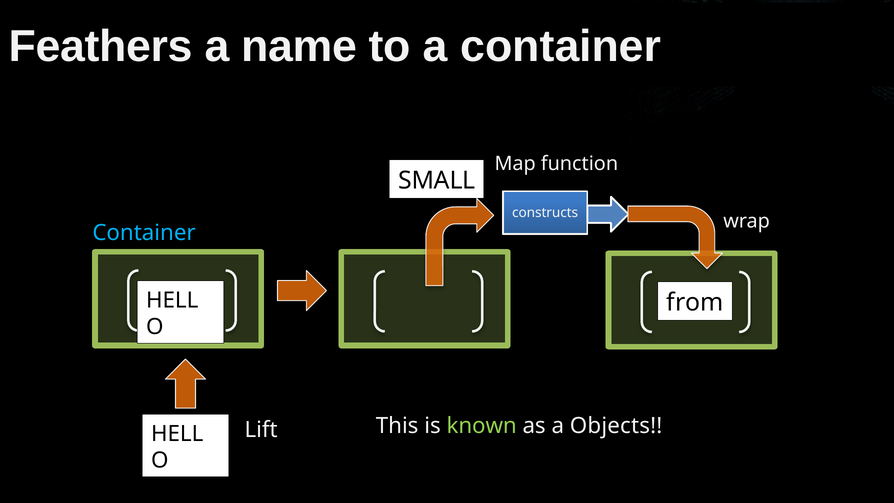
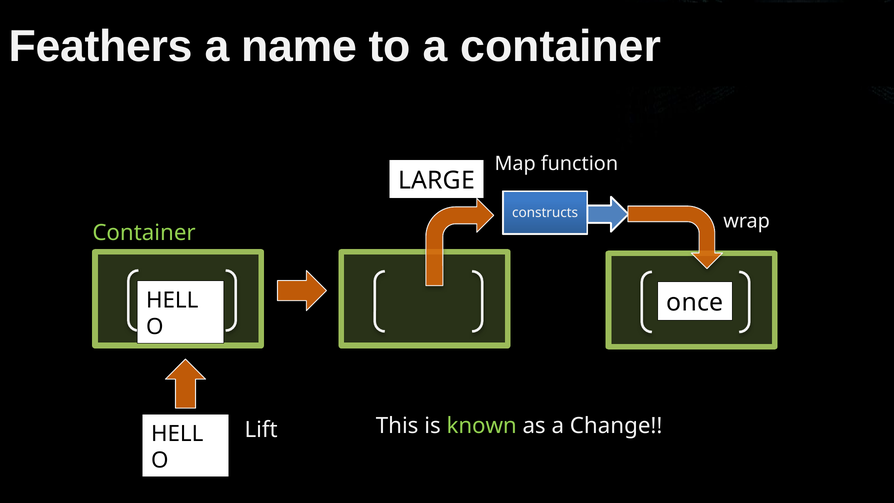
SMALL: SMALL -> LARGE (437, 181)
Container colour: light blue -> light green (144, 233)
from: from -> once (695, 303)
Objects: Objects -> Change (616, 426)
